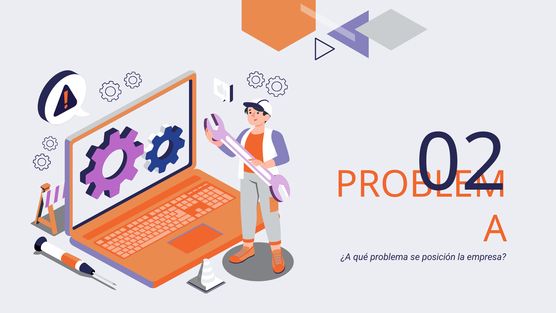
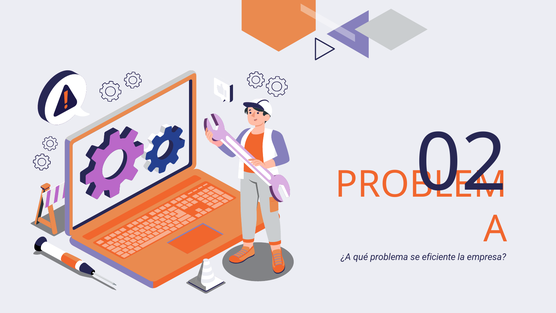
posición: posición -> eficiente (439, 257)
